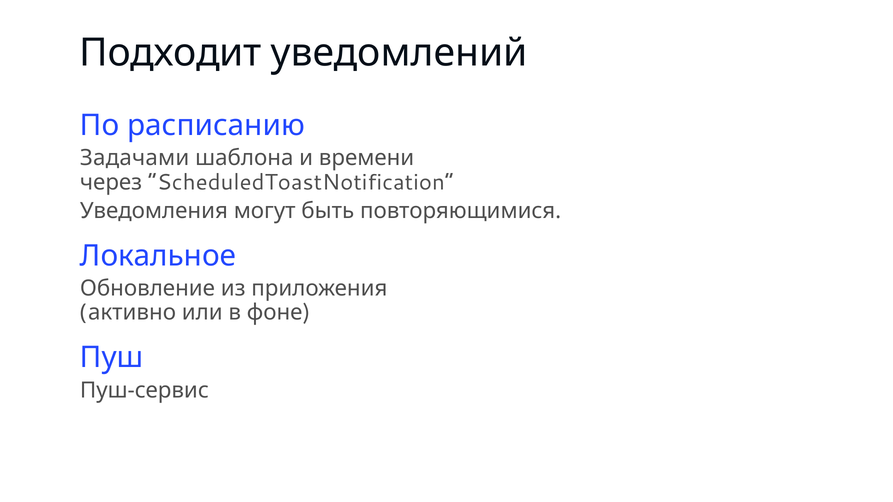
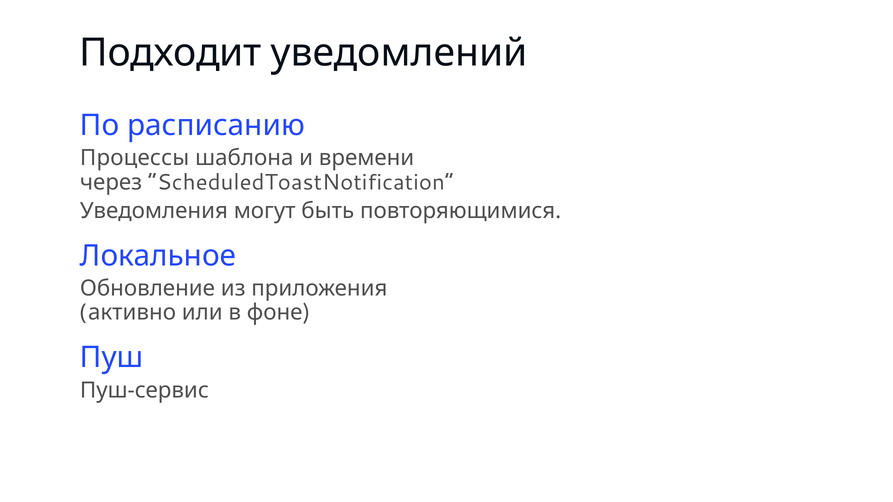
Задачами: Задачами -> Процессы (135, 158)
